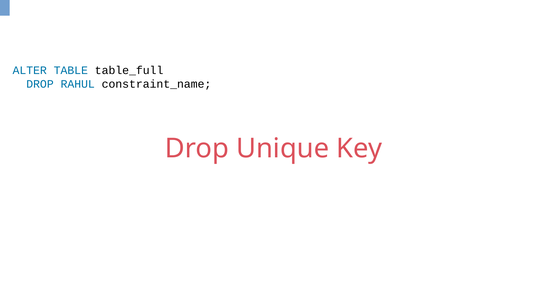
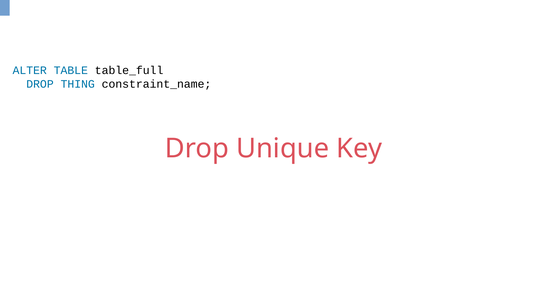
RAHUL: RAHUL -> THING (78, 84)
